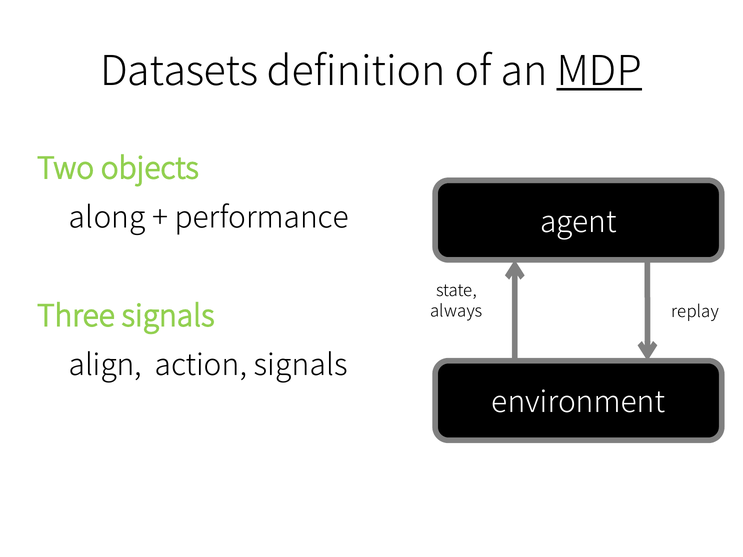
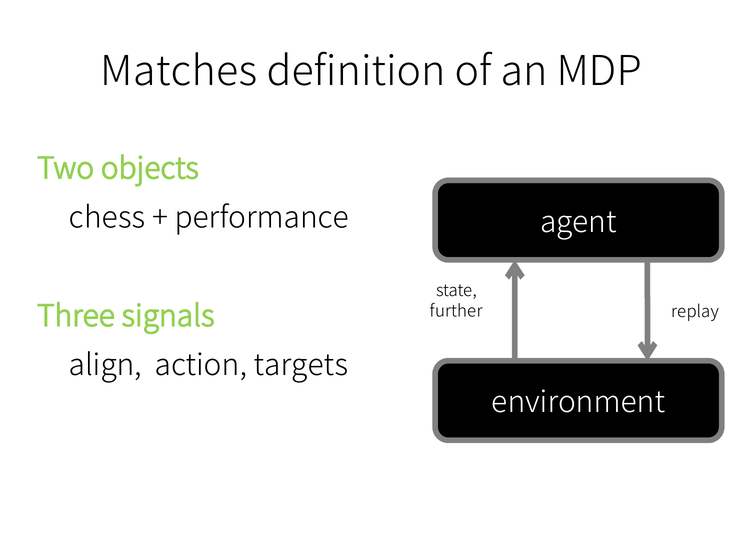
Datasets: Datasets -> Matches (179, 72)
MDP underline: present -> none (599, 72)
along: along -> chess (107, 218)
always: always -> further (456, 311)
action signals: signals -> targets (301, 366)
